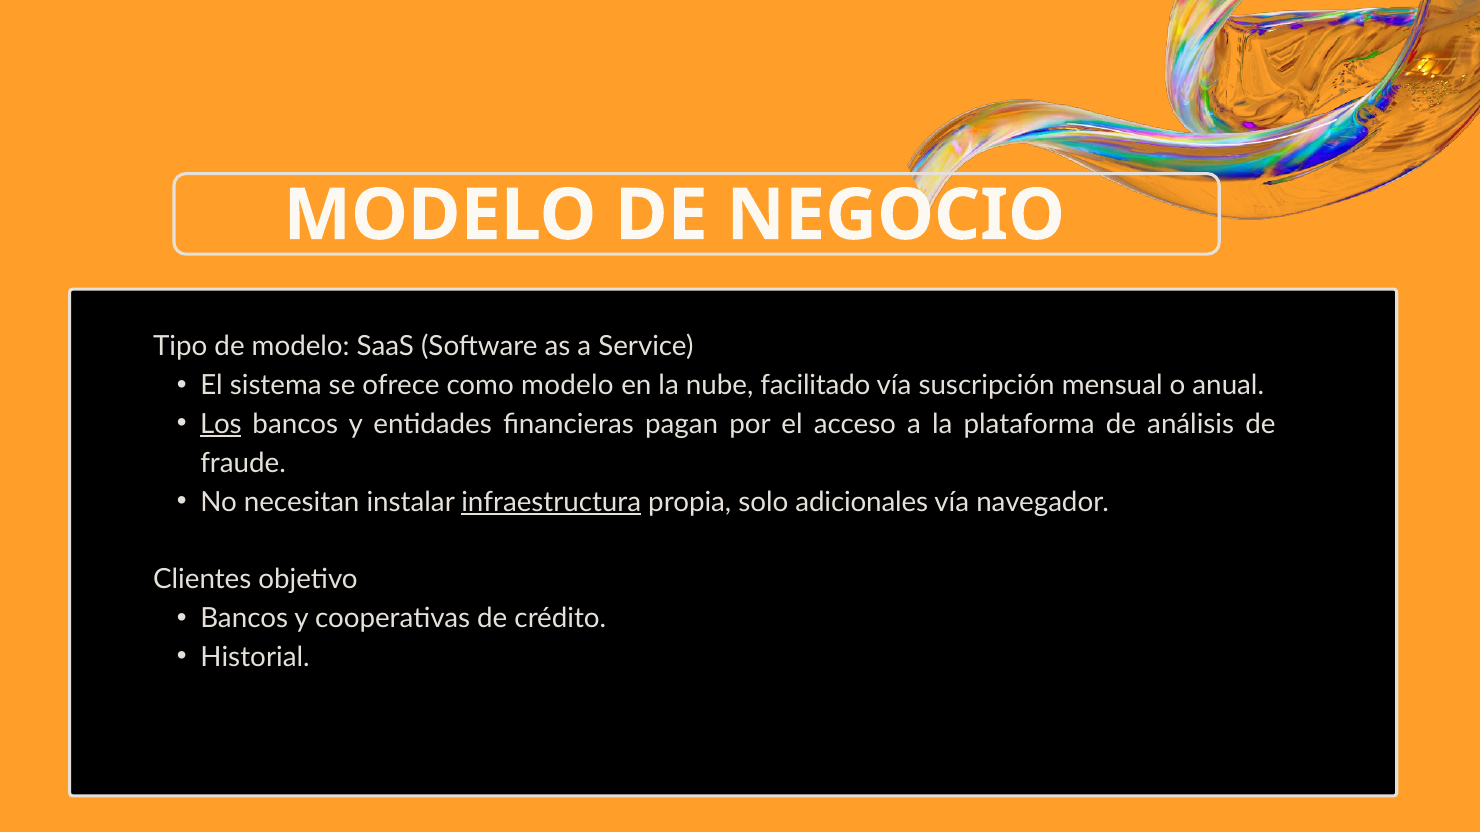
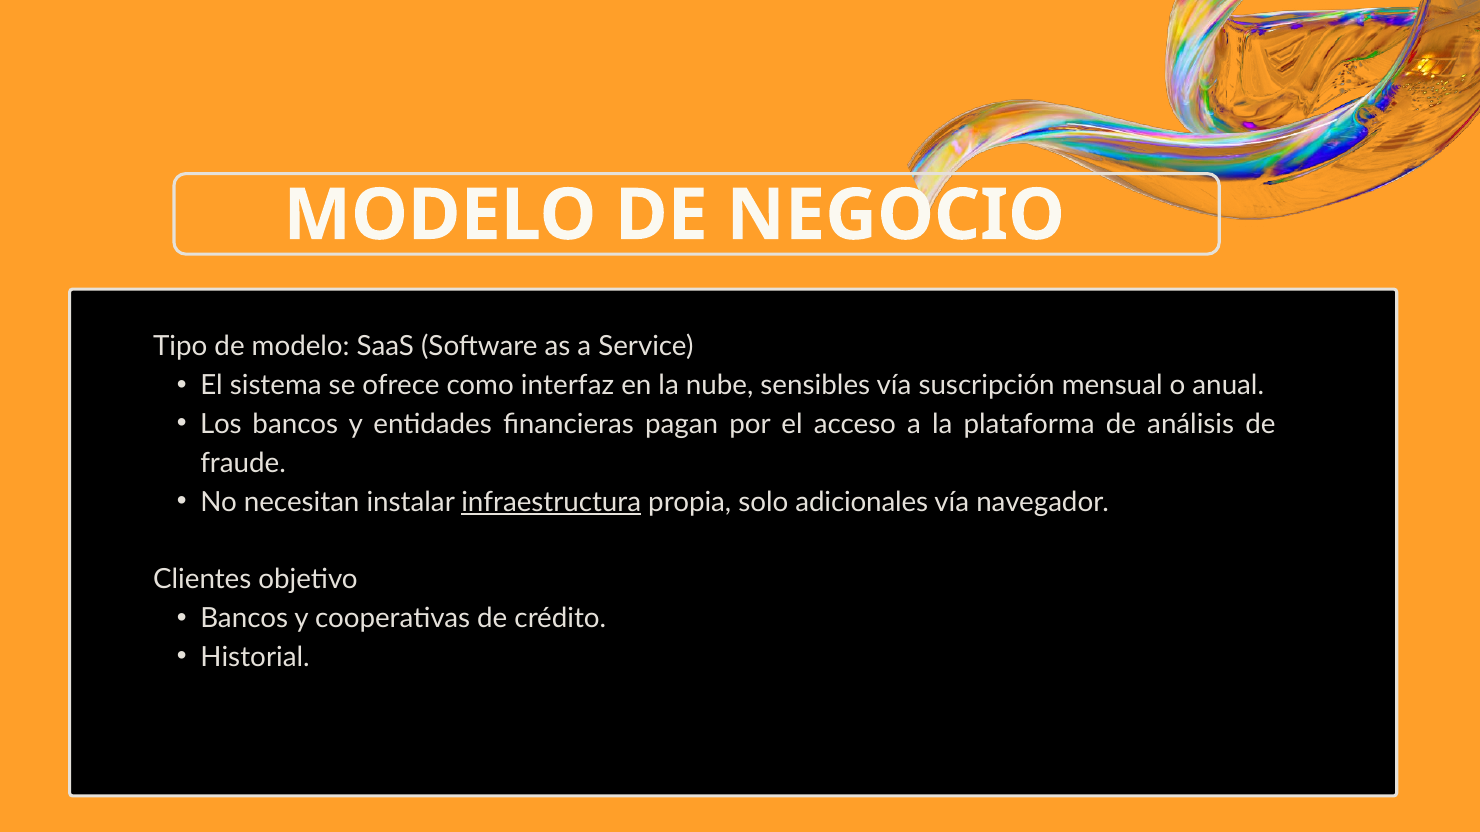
como modelo: modelo -> interfaz (568, 386)
facilitado: facilitado -> sensibles (815, 386)
Los underline: present -> none (221, 424)
